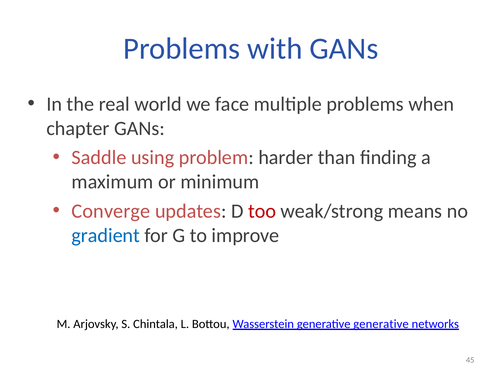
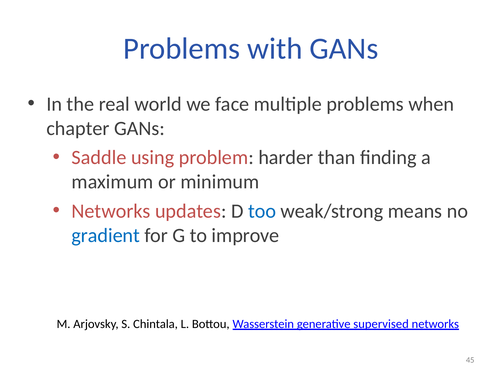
Converge: Converge -> Networks (111, 211)
too colour: red -> blue (262, 211)
generative generative: generative -> supervised (381, 324)
